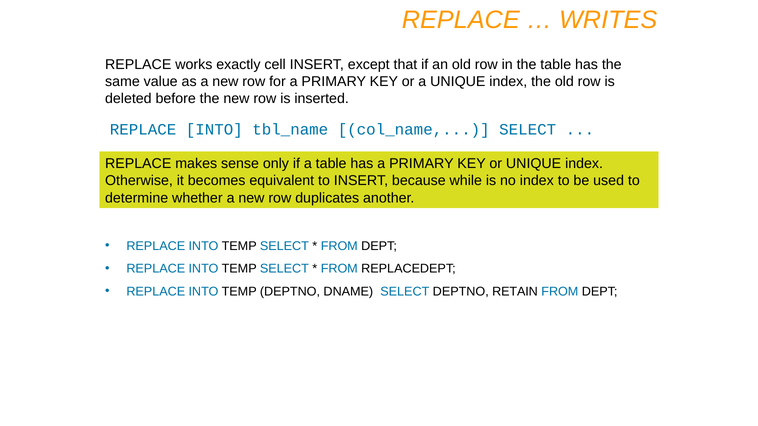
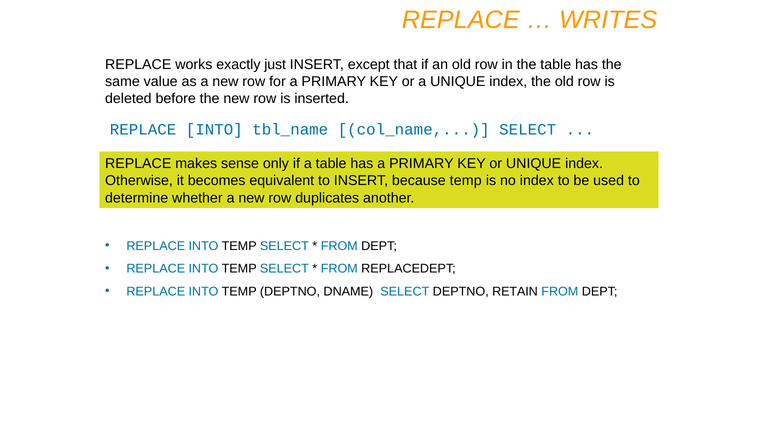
cell: cell -> just (275, 64)
because while: while -> temp (466, 181)
